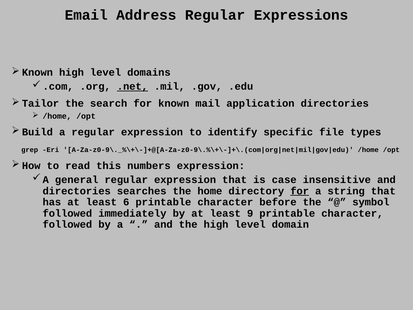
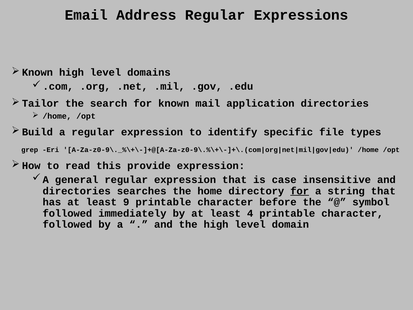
.net underline: present -> none (132, 86)
numbers: numbers -> provide (149, 166)
6: 6 -> 9 (126, 202)
9: 9 -> 4 (250, 213)
